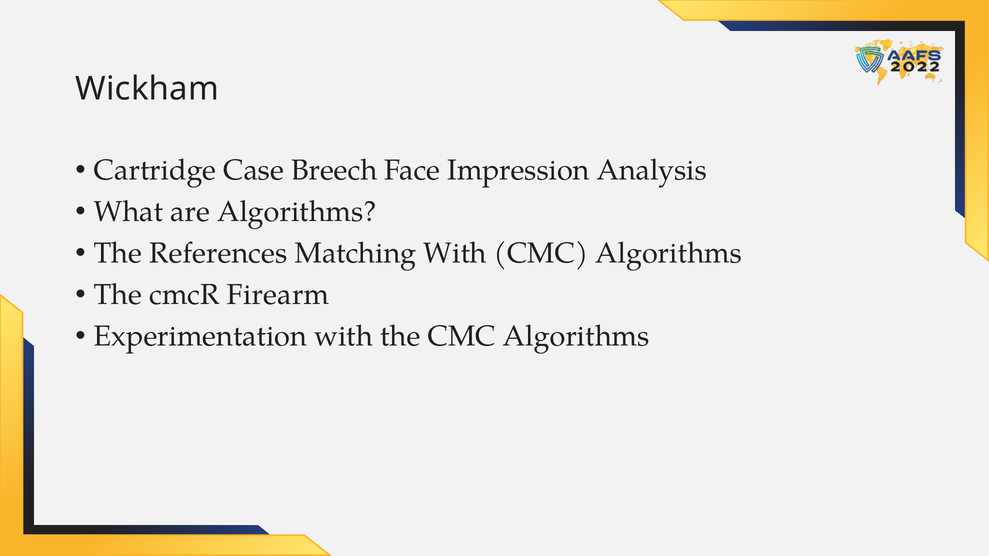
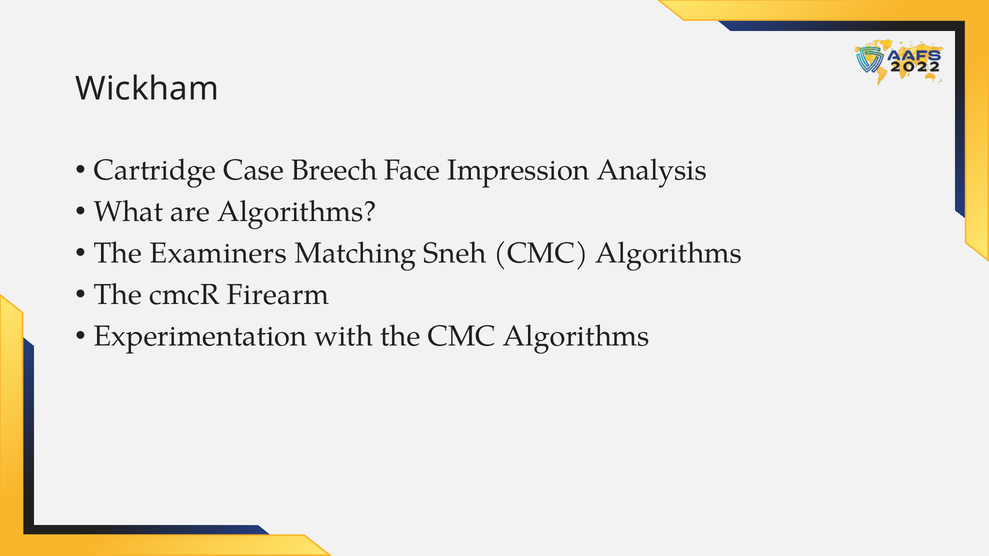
References: References -> Examiners (218, 253)
Matching With: With -> Sneh (455, 253)
